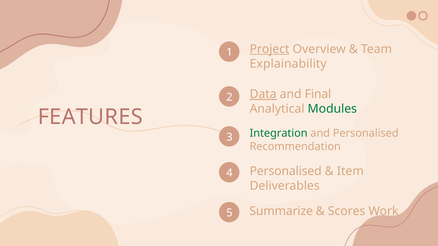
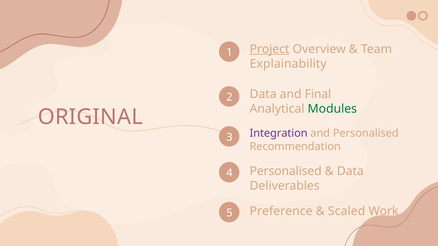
Data underline: present -> none (263, 94)
FEATURES: FEATURES -> ORIGINAL (90, 117)
Integration colour: green -> purple (279, 134)
Item: Item -> Data (350, 171)
Summarize: Summarize -> Preference (281, 211)
Scores: Scores -> Scaled (347, 211)
